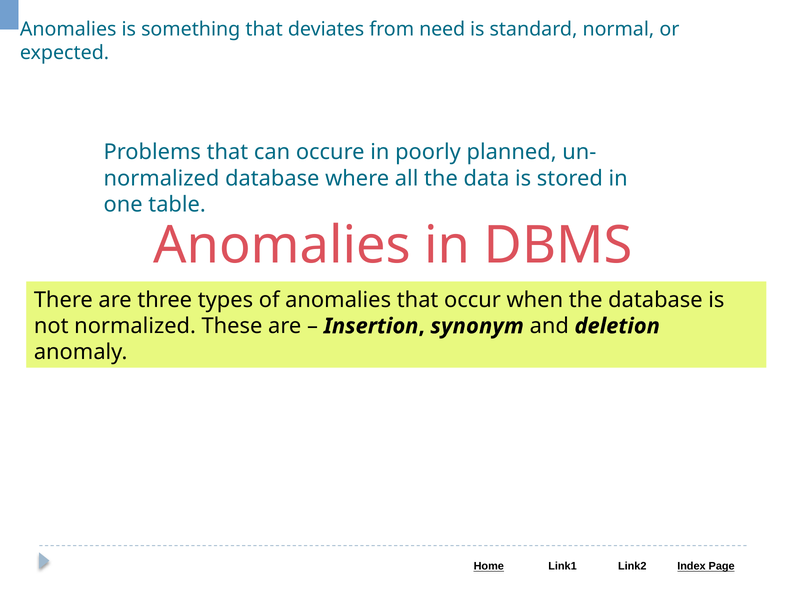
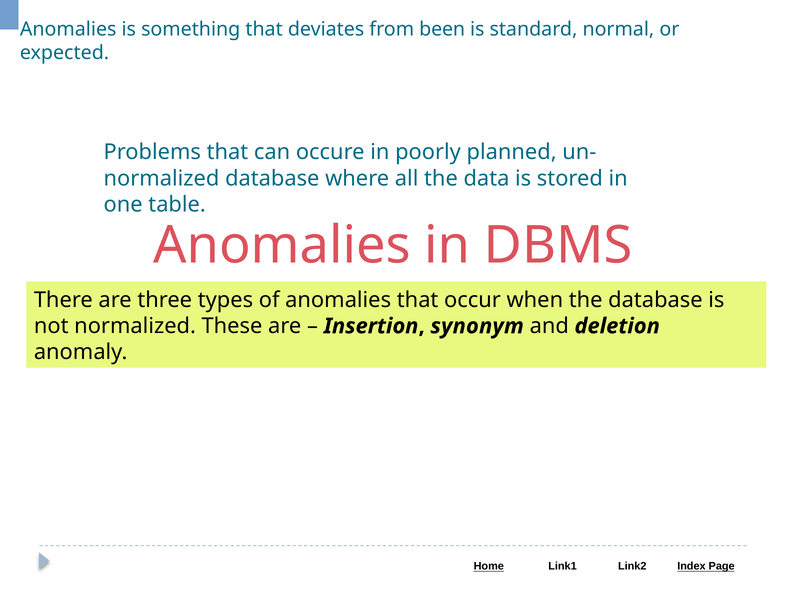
need: need -> been (442, 29)
